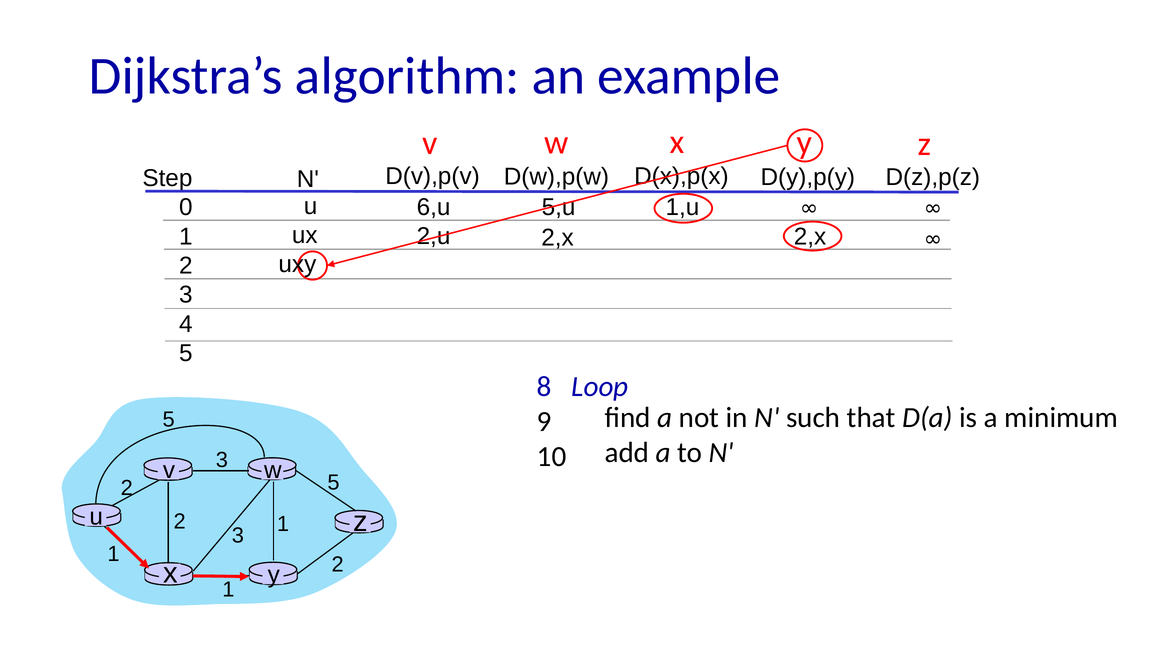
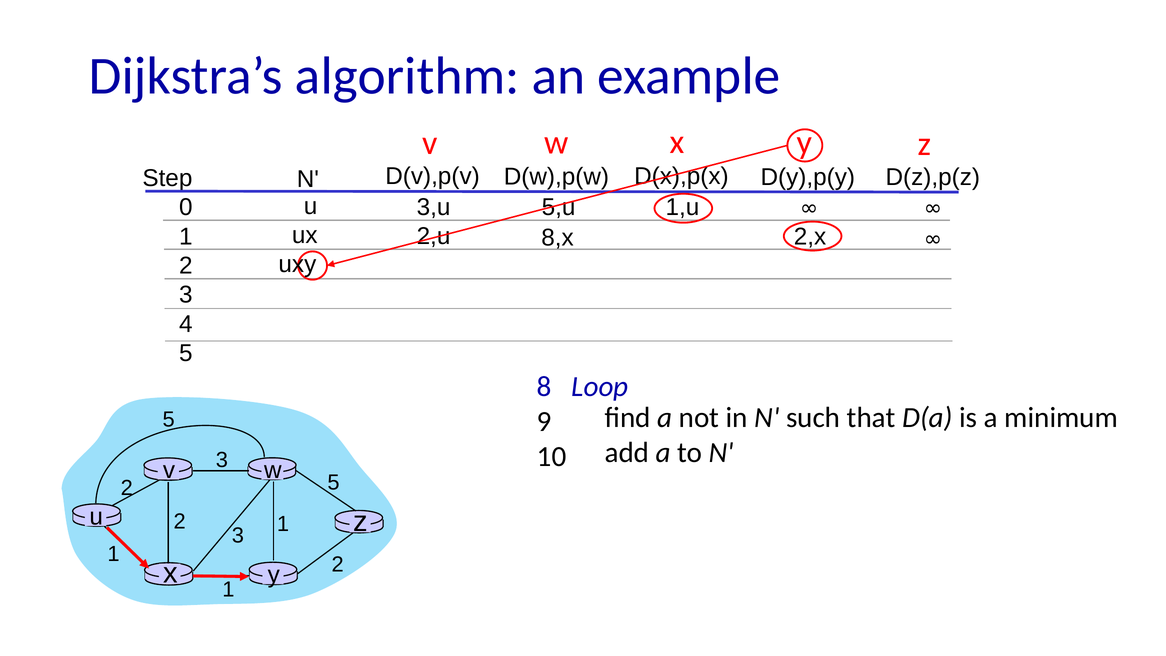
6,u: 6,u -> 3,u (434, 207)
2,x: 2,x -> 8,x (558, 238)
